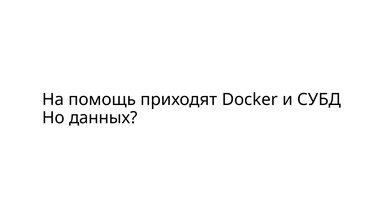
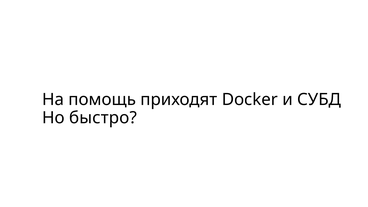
данных: данных -> быстро (103, 118)
